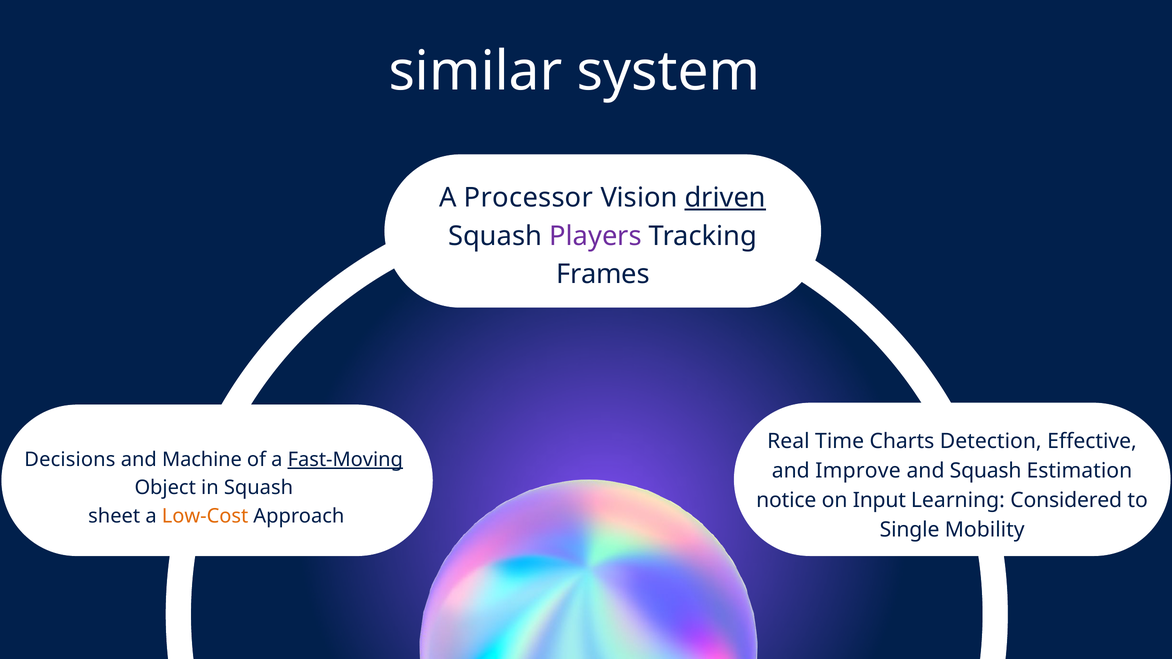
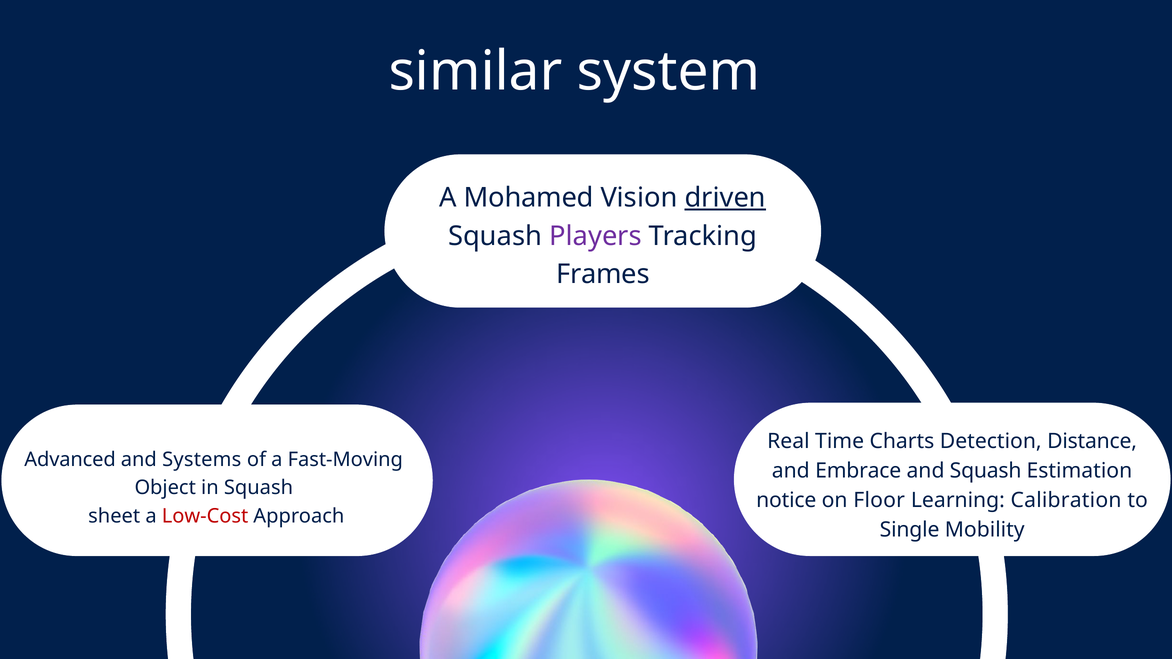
Processor: Processor -> Mohamed (529, 198)
Effective: Effective -> Distance (1092, 441)
Decisions: Decisions -> Advanced (70, 460)
Machine: Machine -> Systems (202, 460)
Fast-Moving underline: present -> none (345, 460)
Improve: Improve -> Embrace (858, 471)
Input: Input -> Floor (879, 500)
Considered: Considered -> Calibration (1066, 500)
Low-Cost colour: orange -> red (205, 516)
